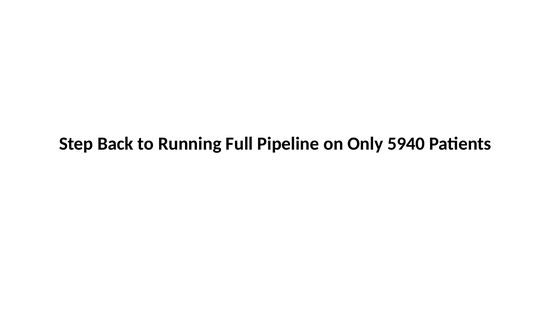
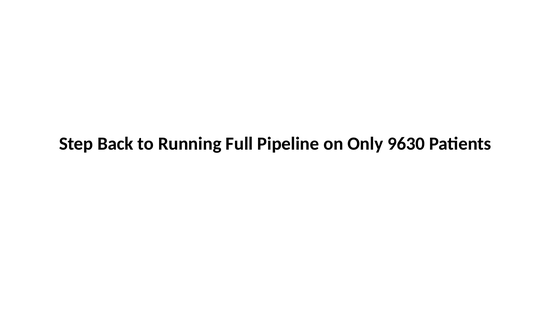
5940: 5940 -> 9630 (406, 144)
